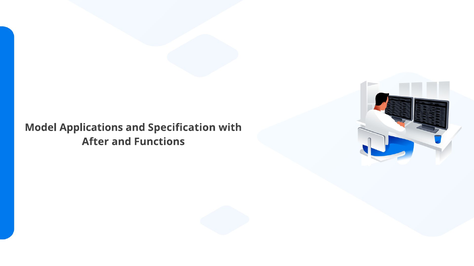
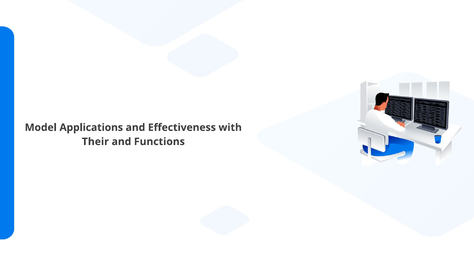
Specification: Specification -> Effectiveness (182, 128)
After: After -> Their (95, 142)
